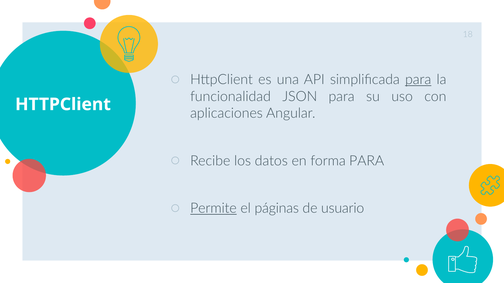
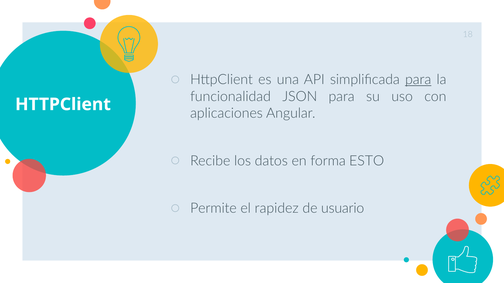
forma PARA: PARA -> ESTO (367, 161)
Permite underline: present -> none (213, 209)
páginas: páginas -> rapidez (277, 209)
